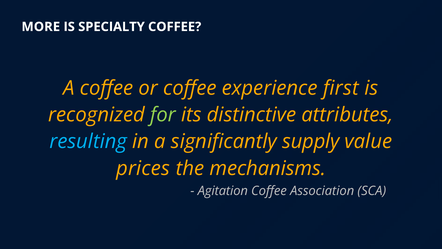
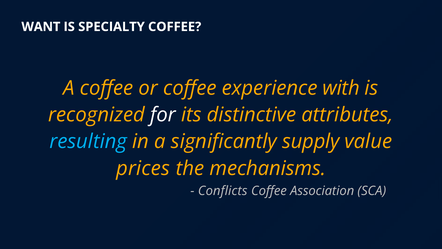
MORE: MORE -> WANT (41, 27)
first: first -> with (341, 88)
for colour: light green -> white (163, 115)
Agitation: Agitation -> Conflicts (223, 191)
